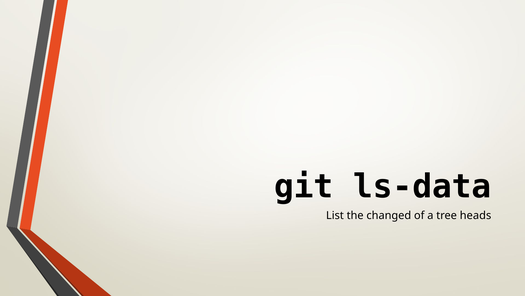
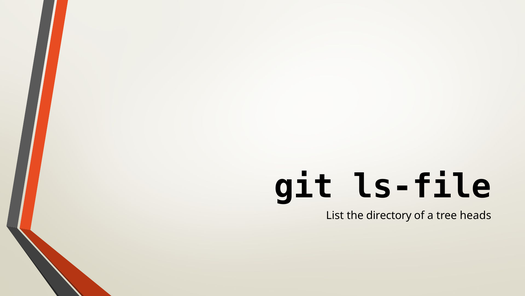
ls-data: ls-data -> ls-file (422, 186)
changed: changed -> directory (389, 215)
